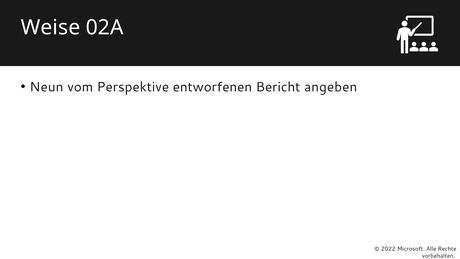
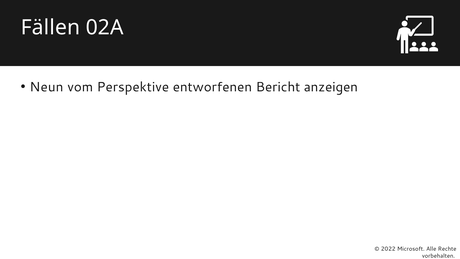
Weise: Weise -> Fällen (50, 28)
angeben: angeben -> anzeigen (331, 87)
